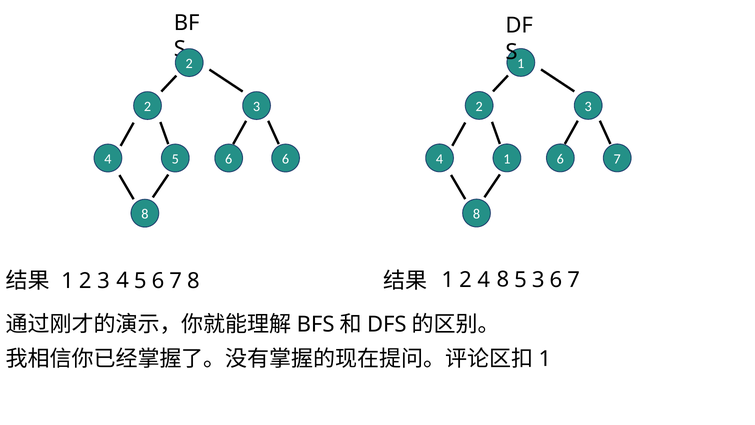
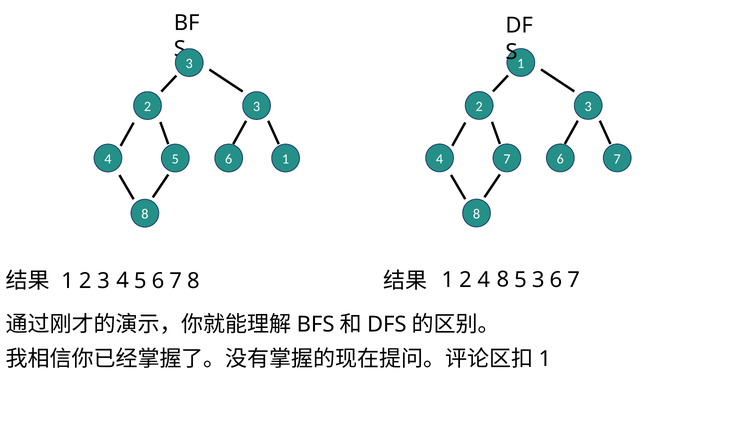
2: 2 -> 3 (189, 64)
4 1: 1 -> 7 (507, 159)
6 6: 6 -> 1 (286, 159)
